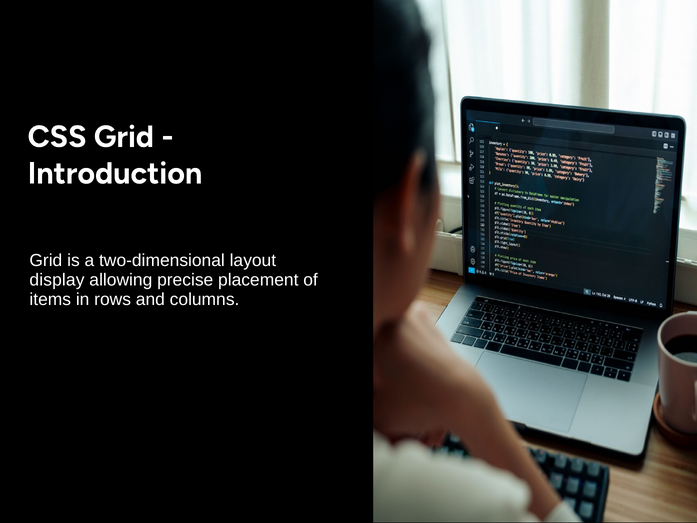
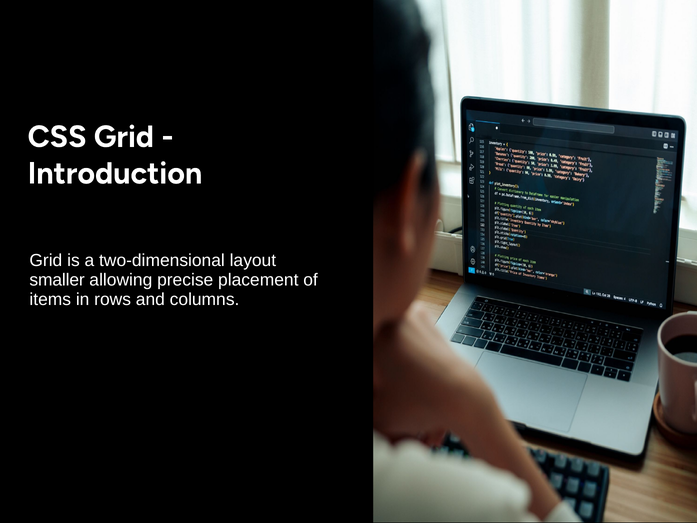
display: display -> smaller (57, 280)
